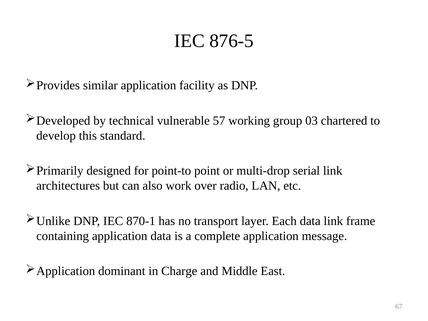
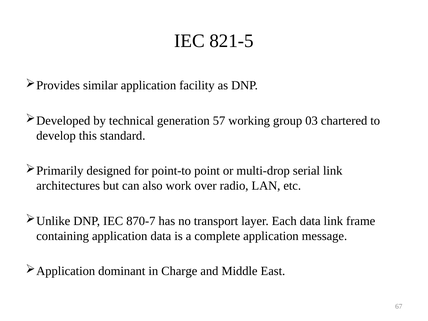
876-5: 876-5 -> 821-5 (232, 41)
vulnerable: vulnerable -> generation (183, 121)
870-1: 870-1 -> 870-7 (141, 221)
